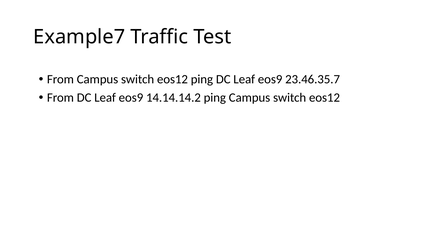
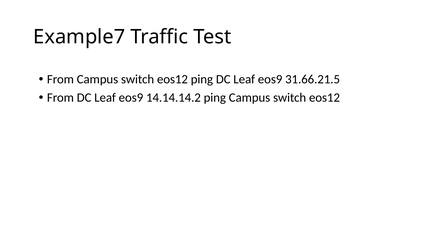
23.46.35.7: 23.46.35.7 -> 31.66.21.5 (313, 79)
